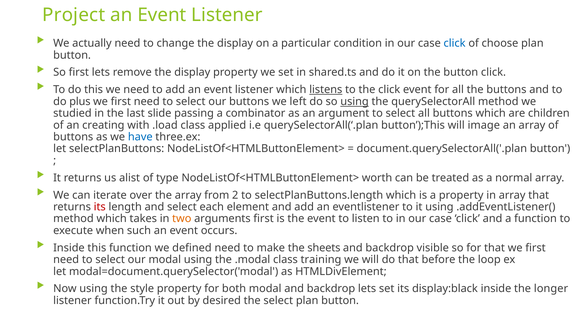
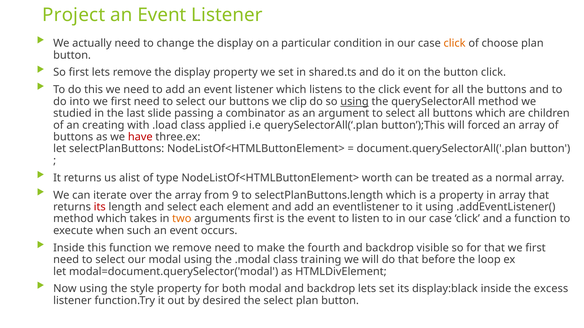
click colour: blue -> orange (455, 43)
listens underline: present -> none (326, 90)
plus: plus -> into (80, 102)
left: left -> clip (298, 102)
image: image -> forced (484, 125)
have colour: blue -> red (140, 137)
2: 2 -> 9 (235, 195)
we defined: defined -> remove (192, 248)
sheets: sheets -> fourth (324, 248)
longer: longer -> excess (551, 289)
